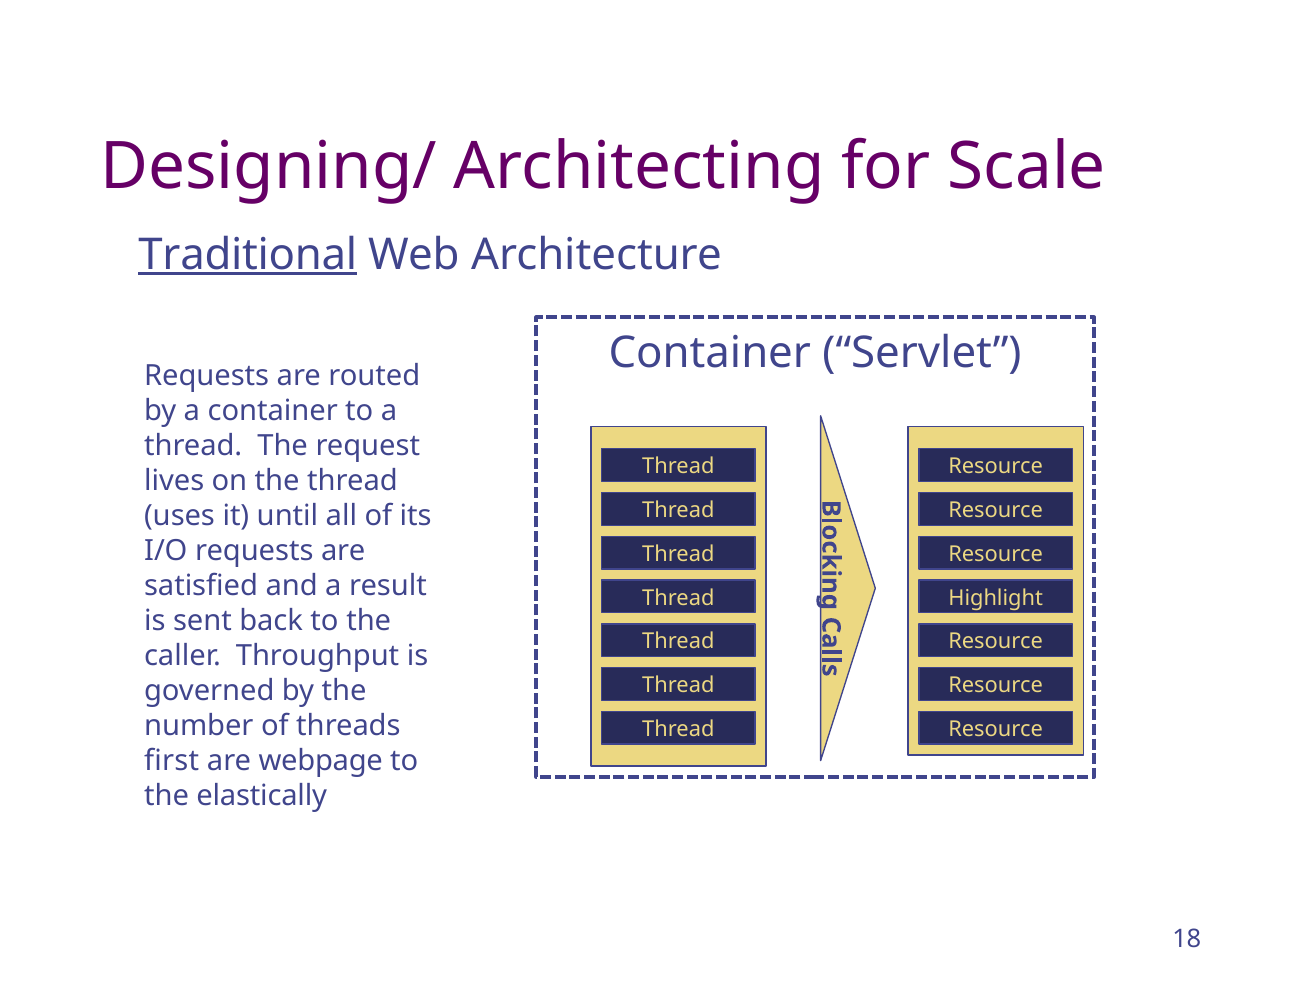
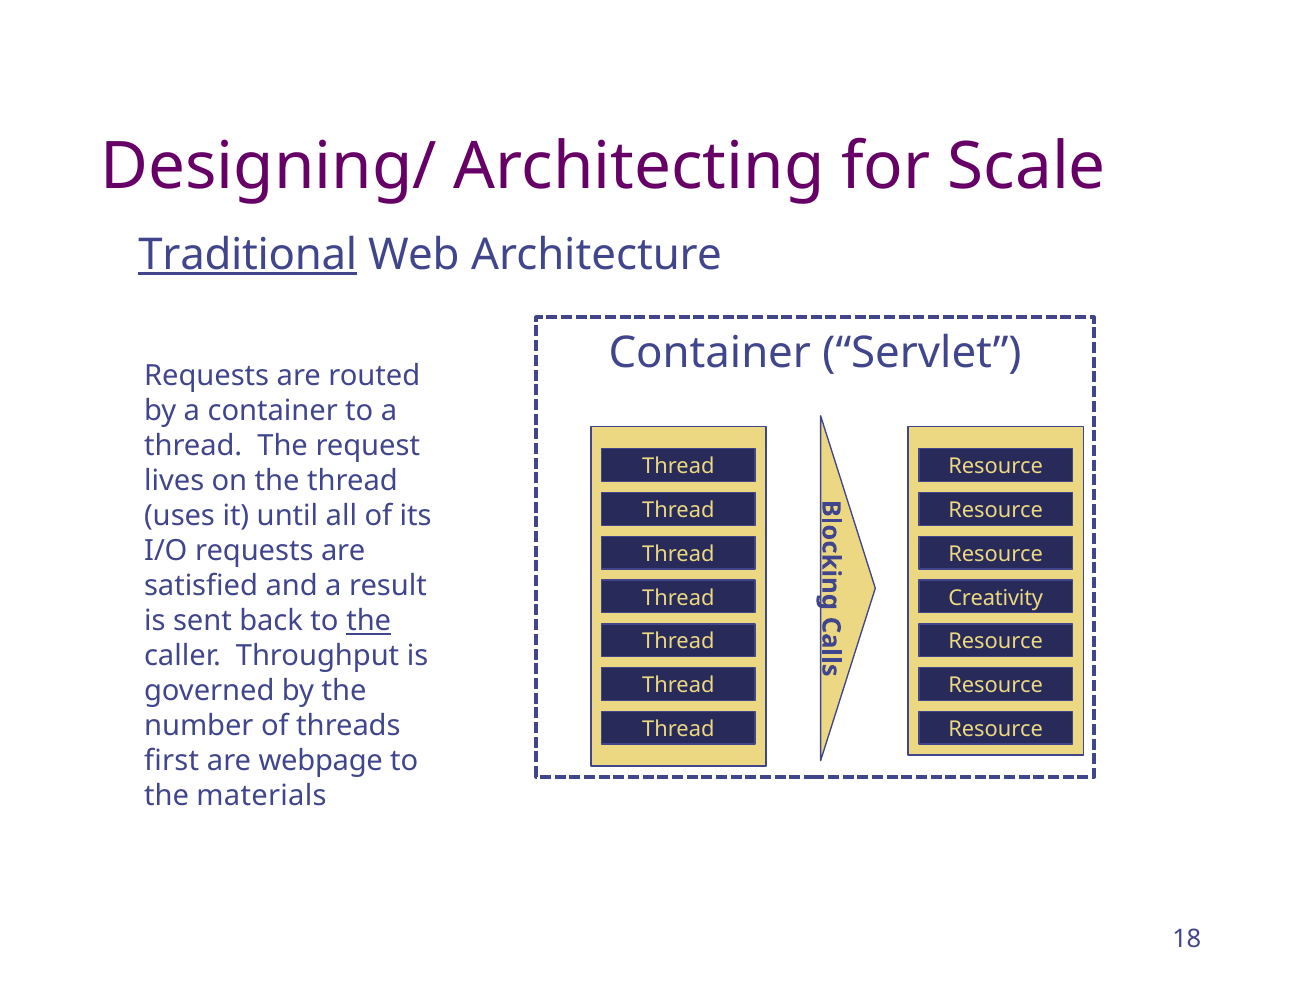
Highlight: Highlight -> Creativity (996, 598)
the underline: none -> present (369, 621)
elastically: elastically -> materials (261, 796)
